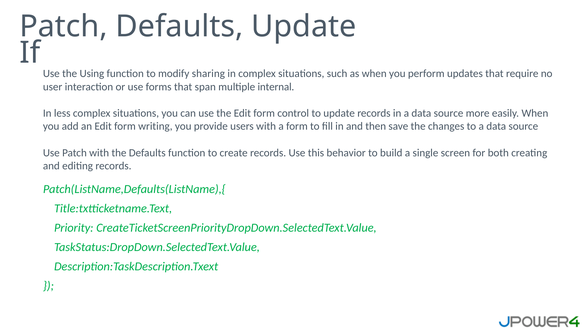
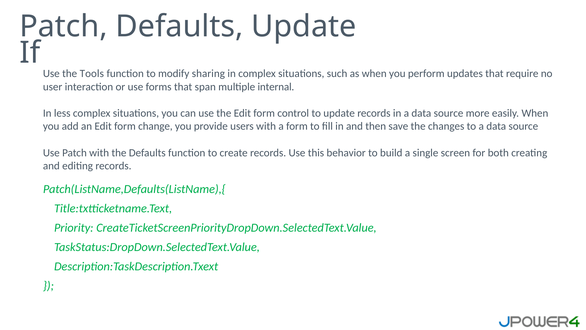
Using: Using -> Tools (92, 73)
writing: writing -> change (155, 126)
